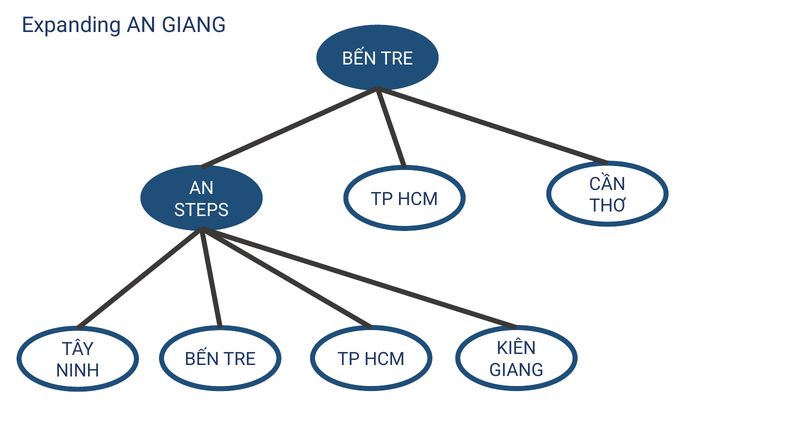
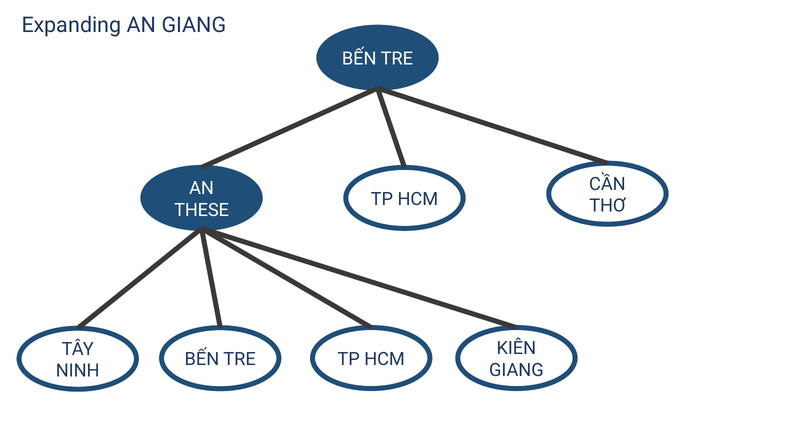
STEPS: STEPS -> THESE (202, 210)
